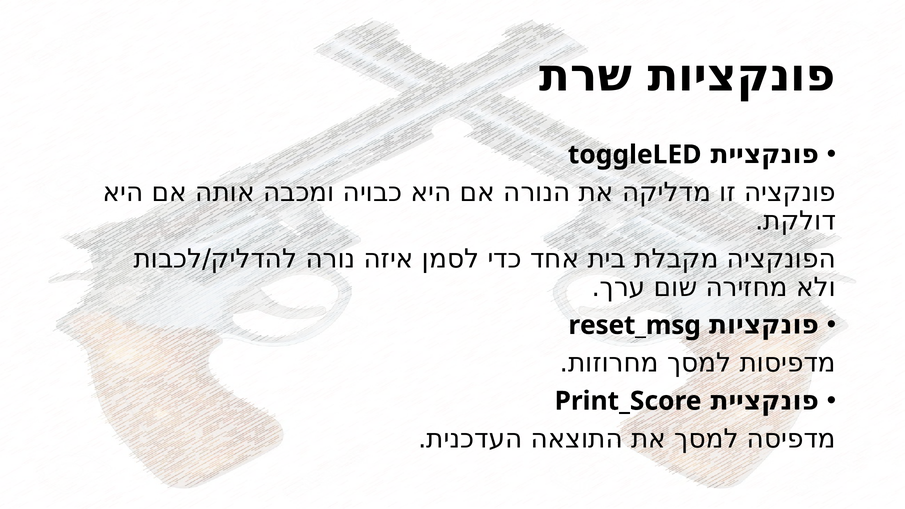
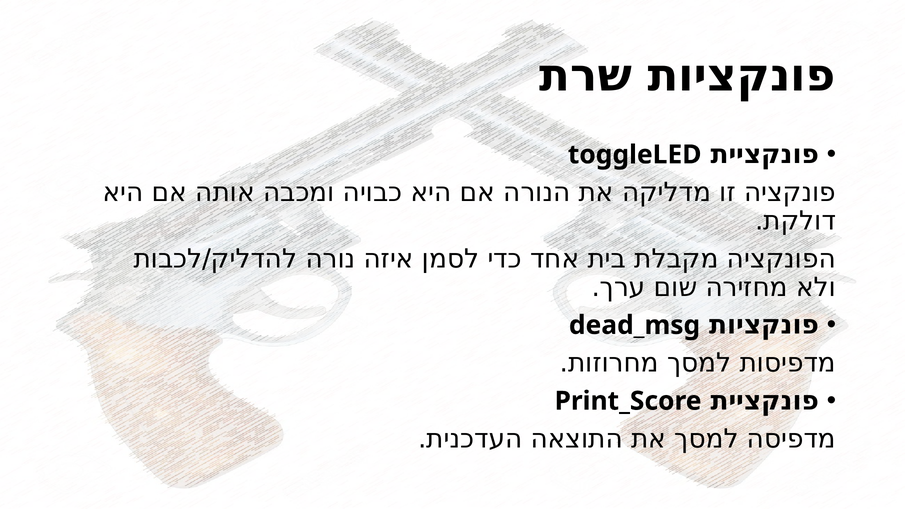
reset_msg: reset_msg -> dead_msg (635, 325)
